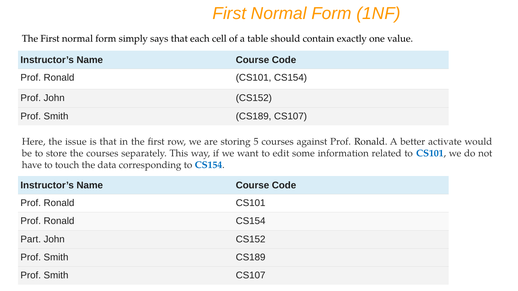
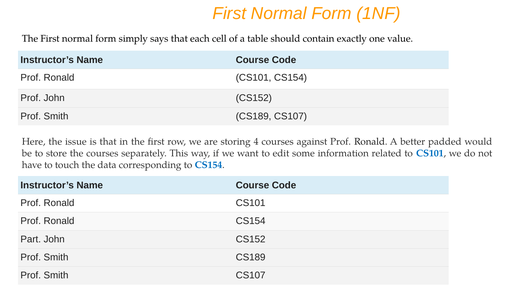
5: 5 -> 4 (256, 142)
activate: activate -> padded (445, 142)
